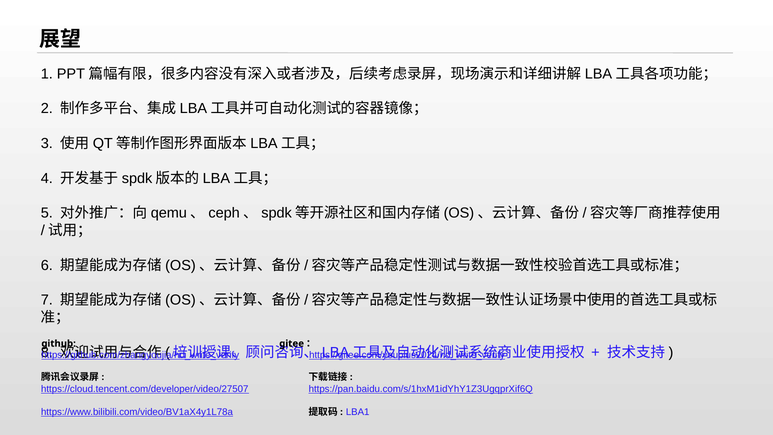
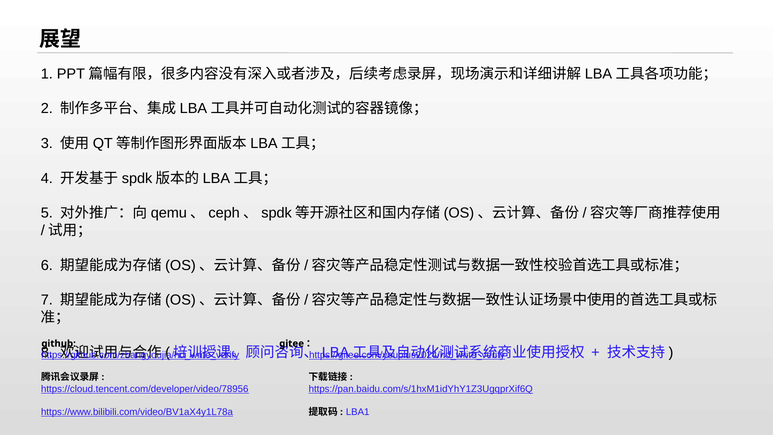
https://cloud.tencent.com/developer/video/27507: https://cloud.tencent.com/developer/video/27507 -> https://cloud.tencent.com/developer/video/78956 (145, 389)
